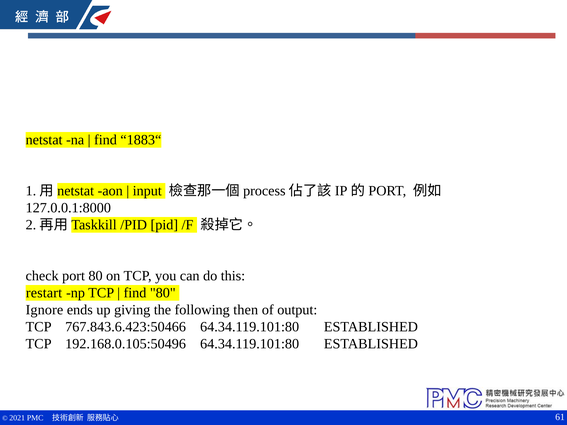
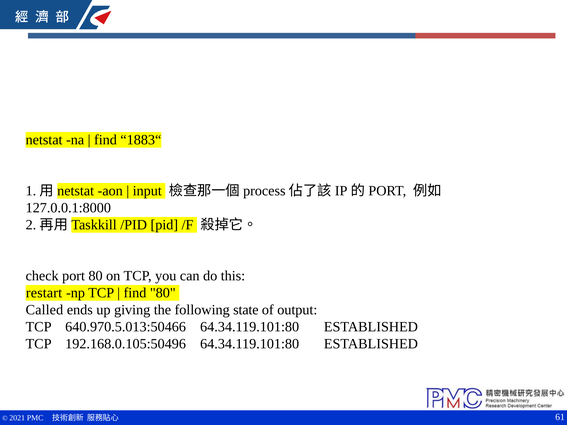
Ignore: Ignore -> Called (44, 310)
then: then -> state (246, 310)
767.843.6.423:50466: 767.843.6.423:50466 -> 640.970.5.013:50466 (126, 327)
